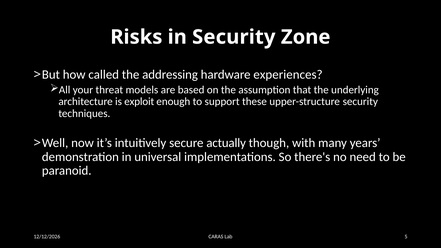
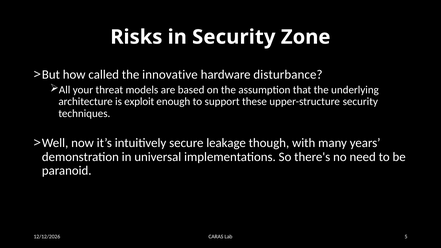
addressing: addressing -> innovative (170, 75)
experiences: experiences -> disturbance (288, 75)
actually: actually -> leakage (226, 143)
